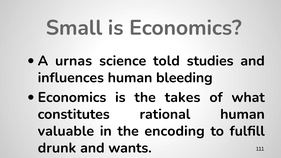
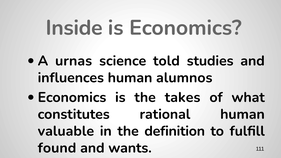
Small: Small -> Inside (74, 28)
bleeding: bleeding -> alumnos (184, 78)
encoding: encoding -> definition (175, 131)
drunk: drunk -> found (57, 148)
